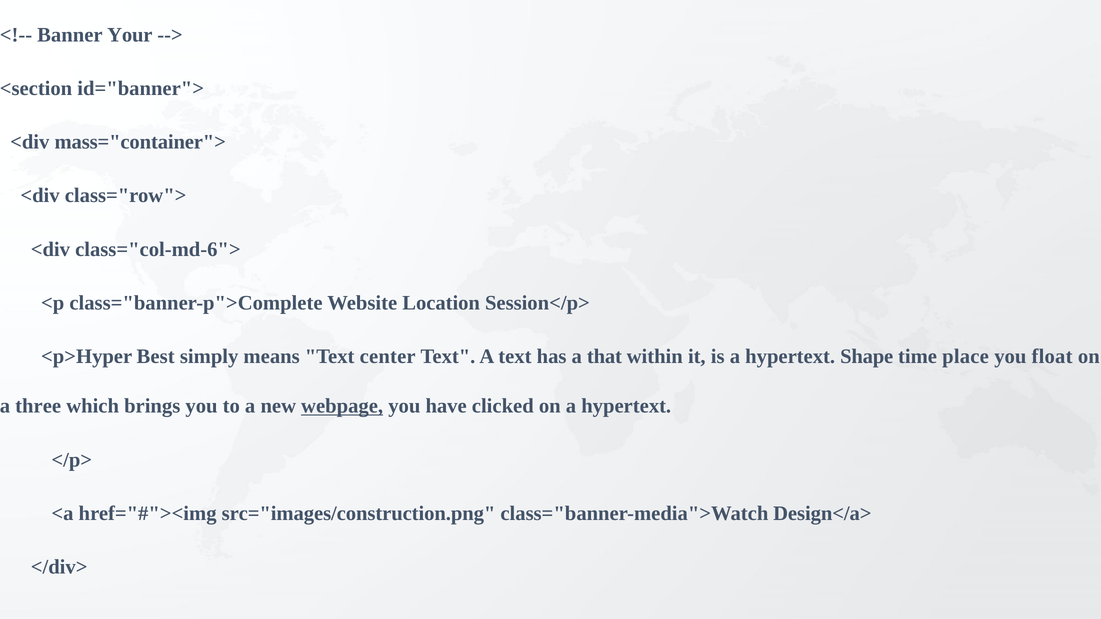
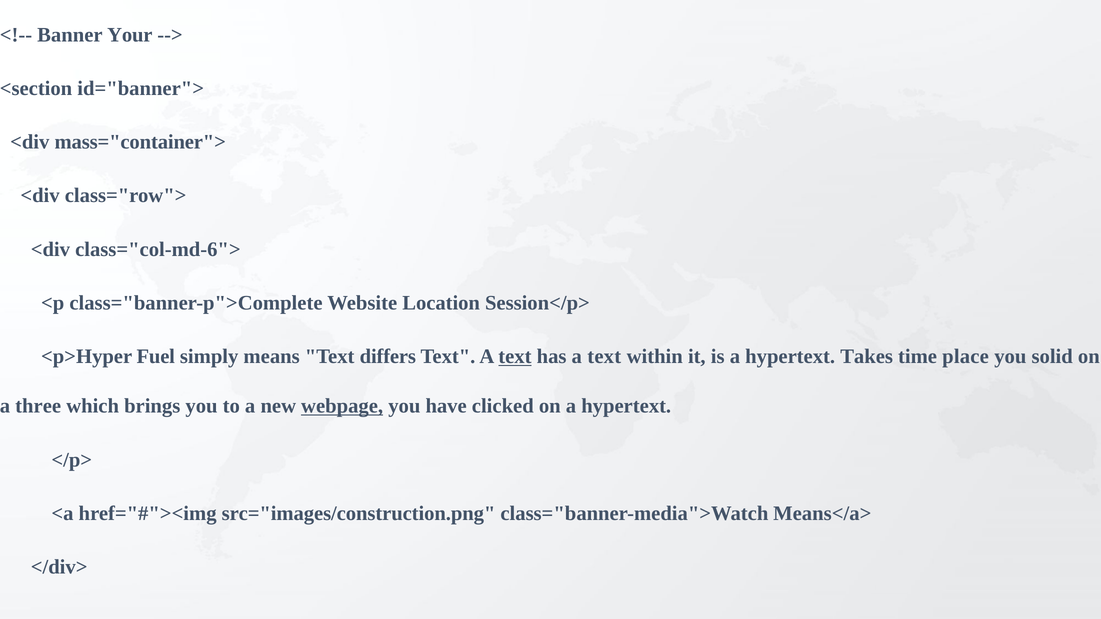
Best: Best -> Fuel (156, 357)
center: center -> differs (388, 357)
text underline: none -> present (515, 357)
has a that: that -> text (604, 357)
Shape: Shape -> Takes (867, 357)
float: float -> solid (1052, 357)
Design</a>: Design</a> -> Means</a> (822, 514)
